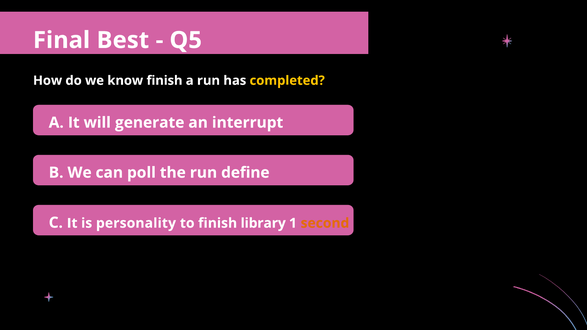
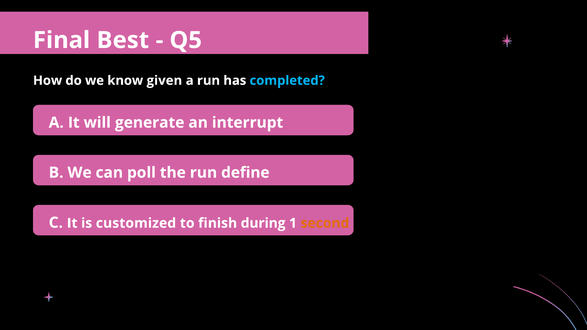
know finish: finish -> given (164, 81)
completed colour: yellow -> light blue (287, 81)
personality: personality -> customized (136, 223)
library: library -> during (263, 223)
